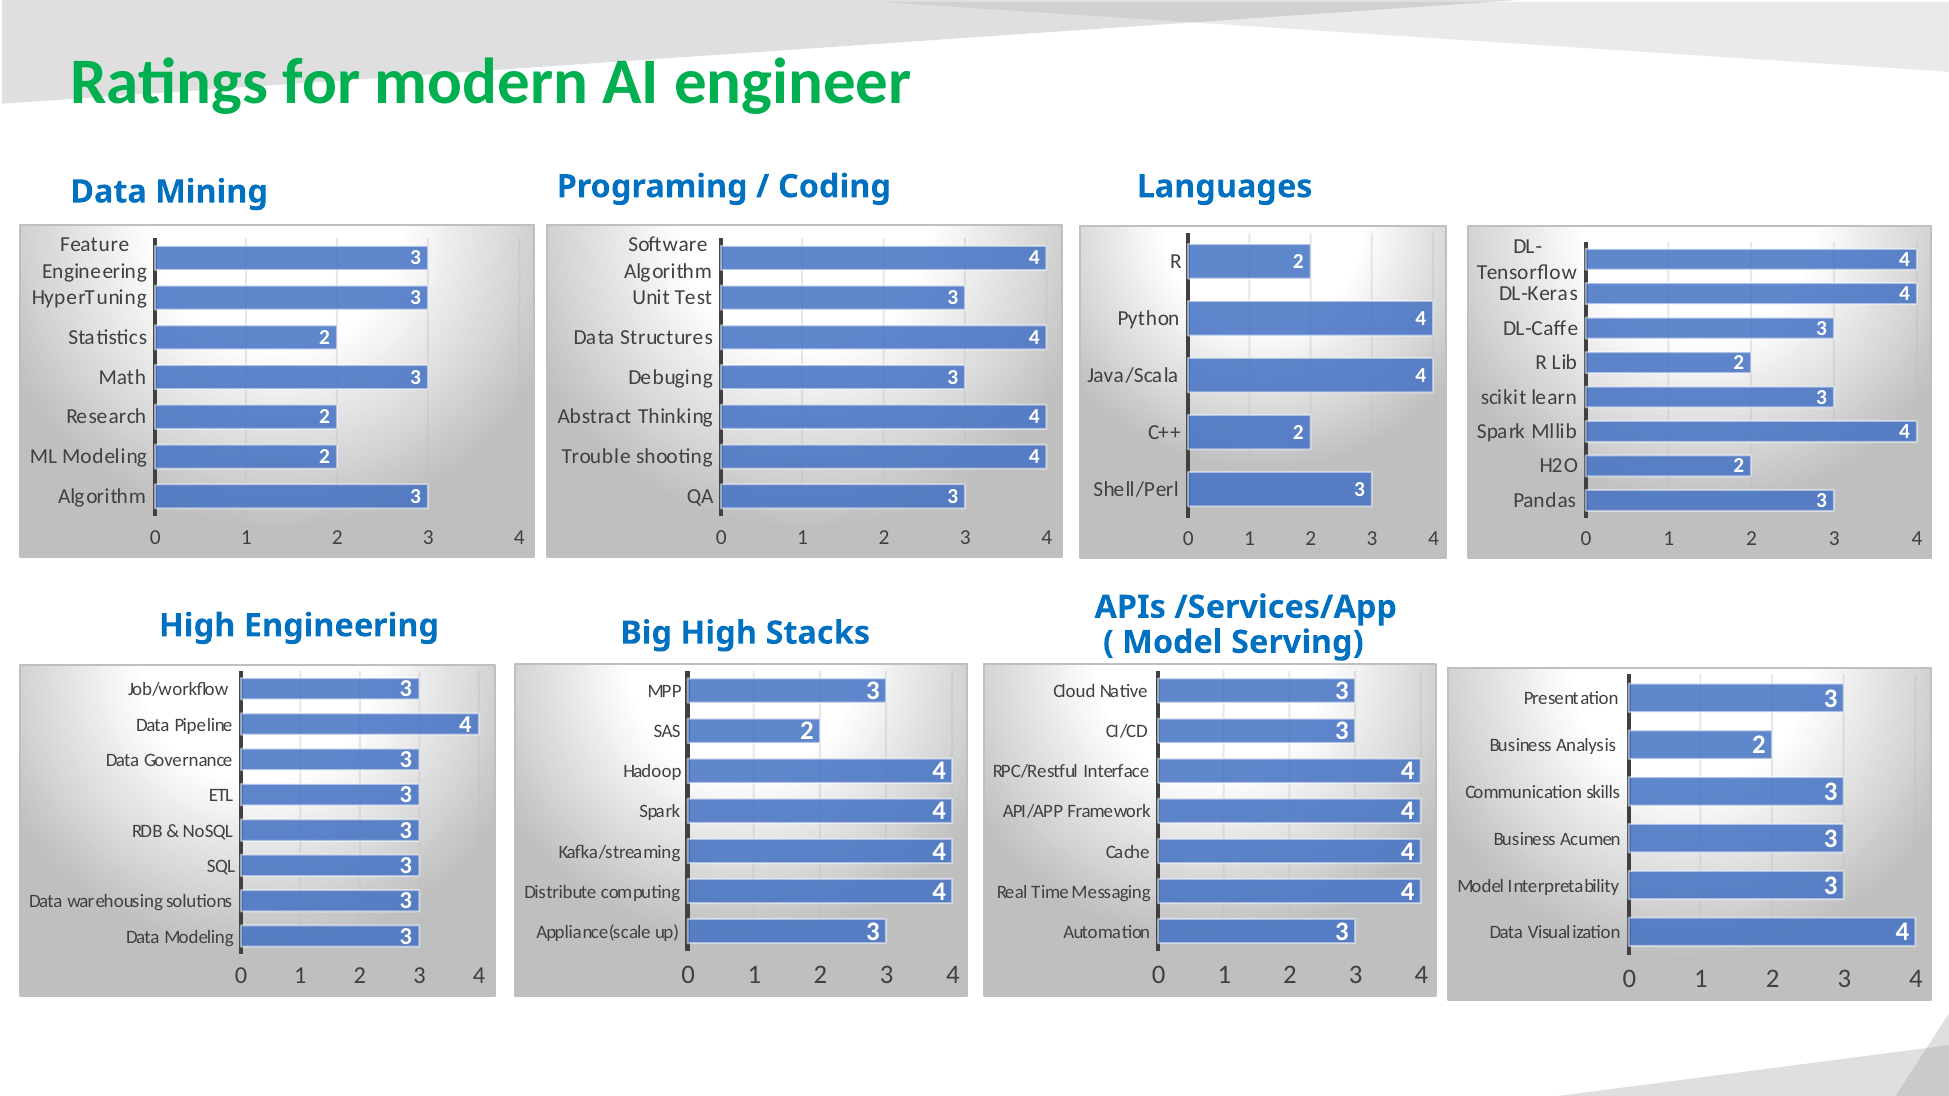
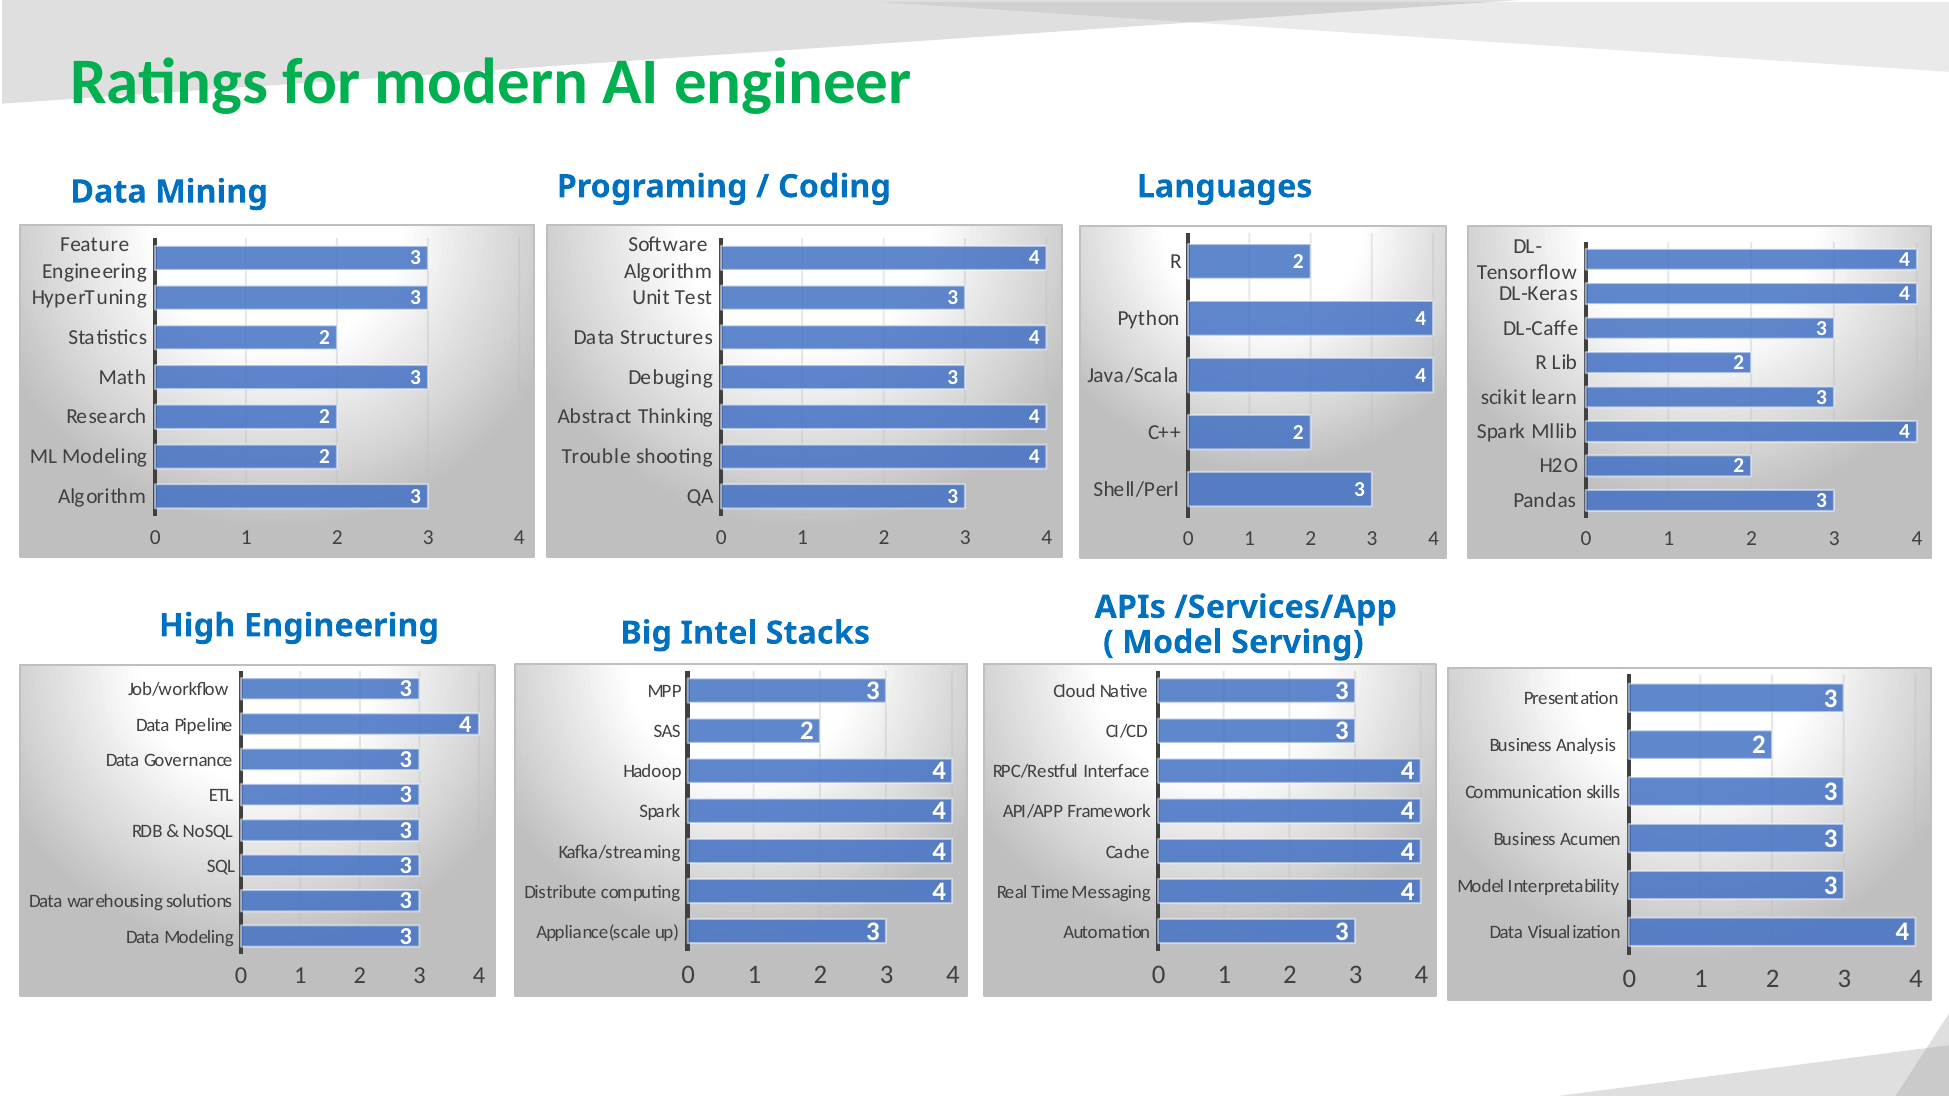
Big High: High -> Intel (719, 633)
